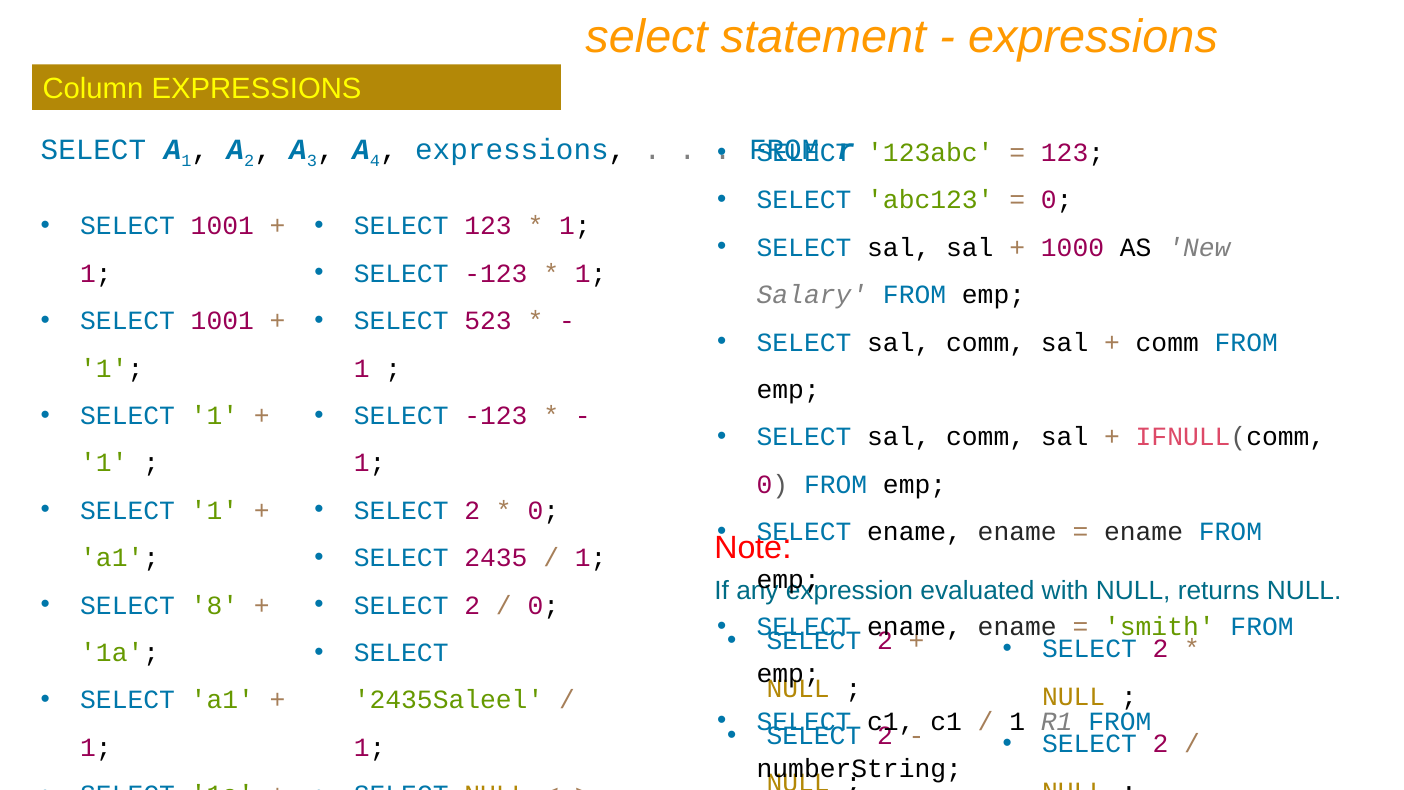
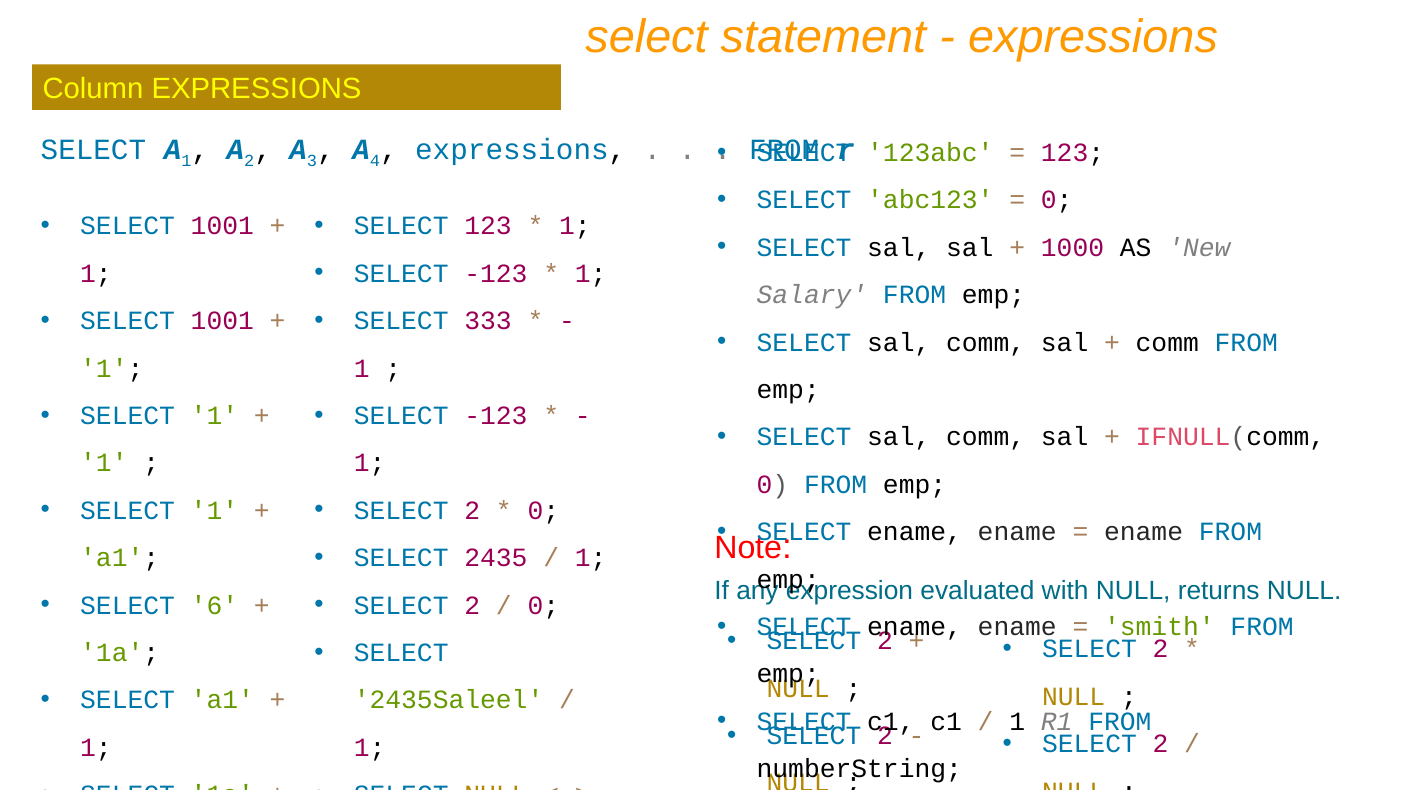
523: 523 -> 333 (488, 321)
8: 8 -> 6 (214, 605)
